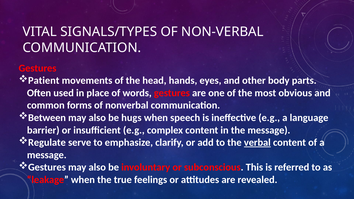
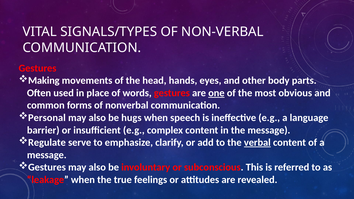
Patient: Patient -> Making (44, 81)
one underline: none -> present (216, 93)
Between: Between -> Personal (47, 118)
